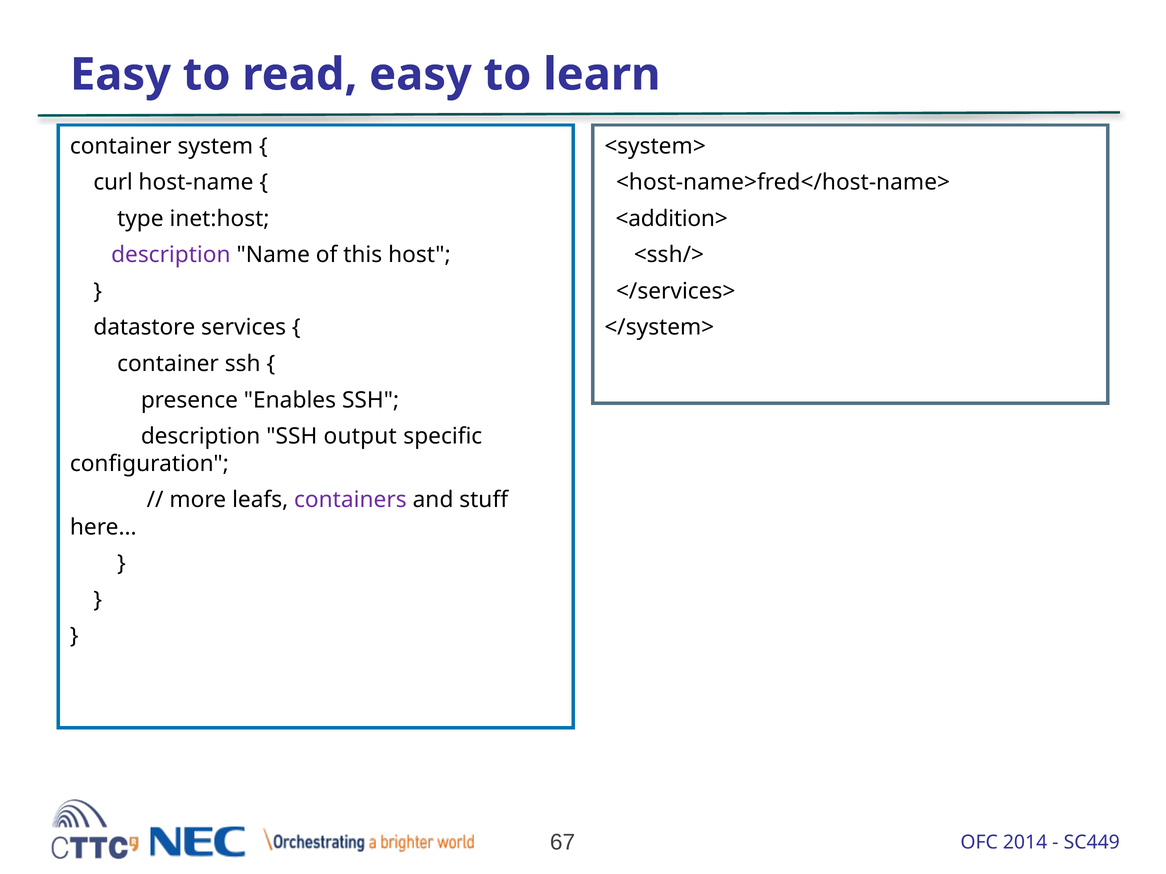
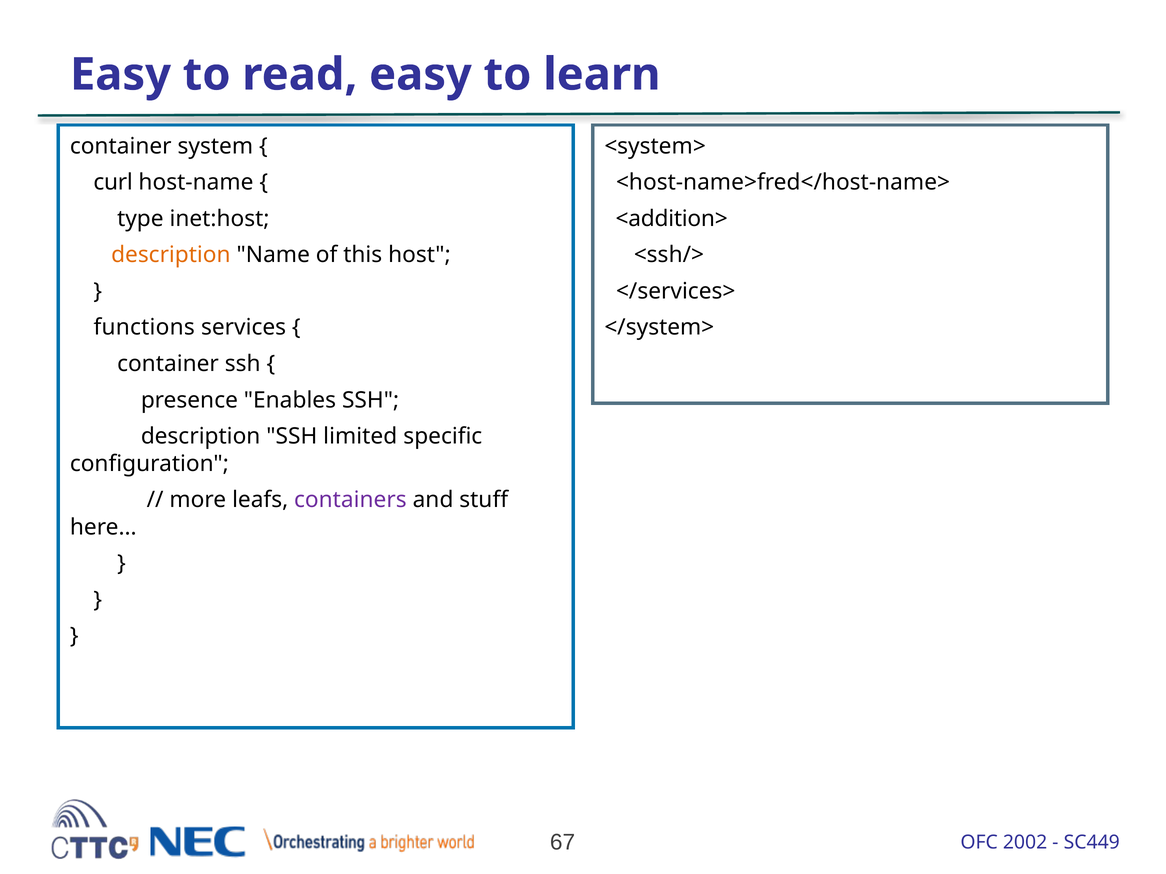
description colour: purple -> orange (171, 255)
datastore: datastore -> functions (144, 328)
output: output -> limited (360, 437)
2014: 2014 -> 2002 (1025, 843)
